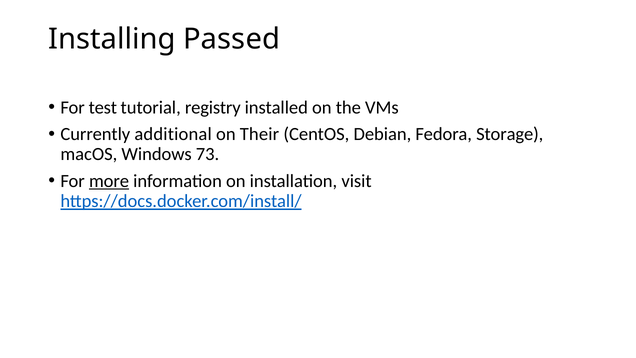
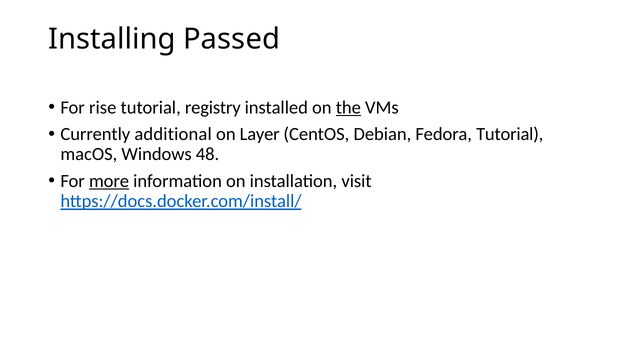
test: test -> rise (103, 107)
the underline: none -> present (348, 107)
Their: Their -> Layer (260, 134)
Fedora Storage: Storage -> Tutorial (510, 134)
73: 73 -> 48 (208, 154)
